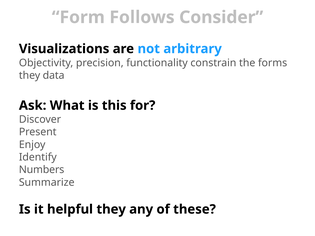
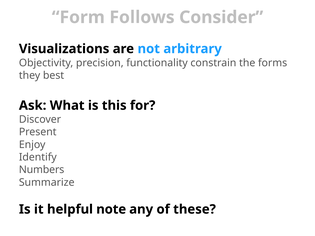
data: data -> best (54, 75)
helpful they: they -> note (111, 210)
